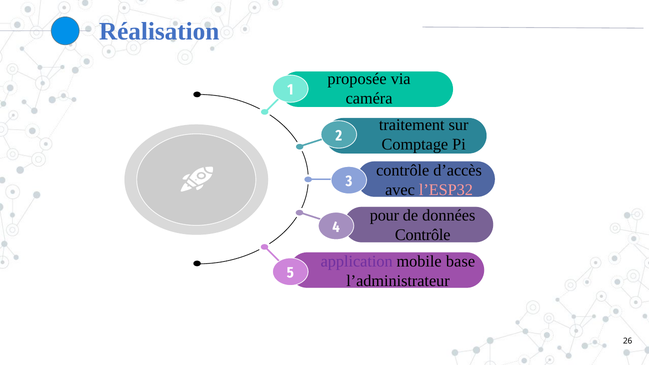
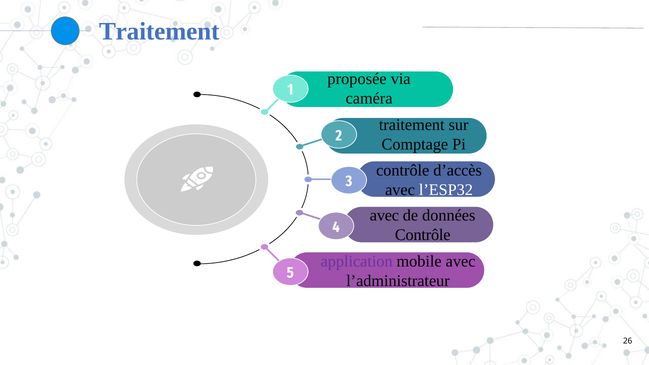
Réalisation: Réalisation -> Traitement (159, 31)
l’ESP32 colour: pink -> white (446, 190)
pour: pour -> avec (384, 216)
mobile base: base -> avec (461, 261)
